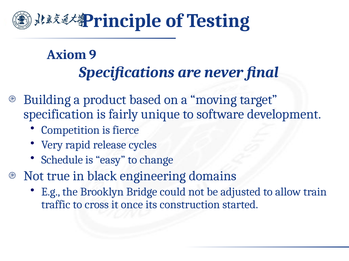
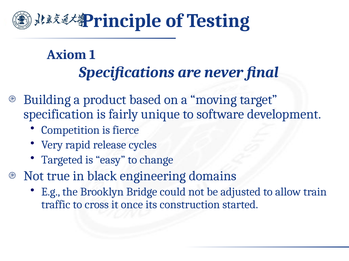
9: 9 -> 1 (93, 55)
Schedule: Schedule -> Targeted (62, 160)
